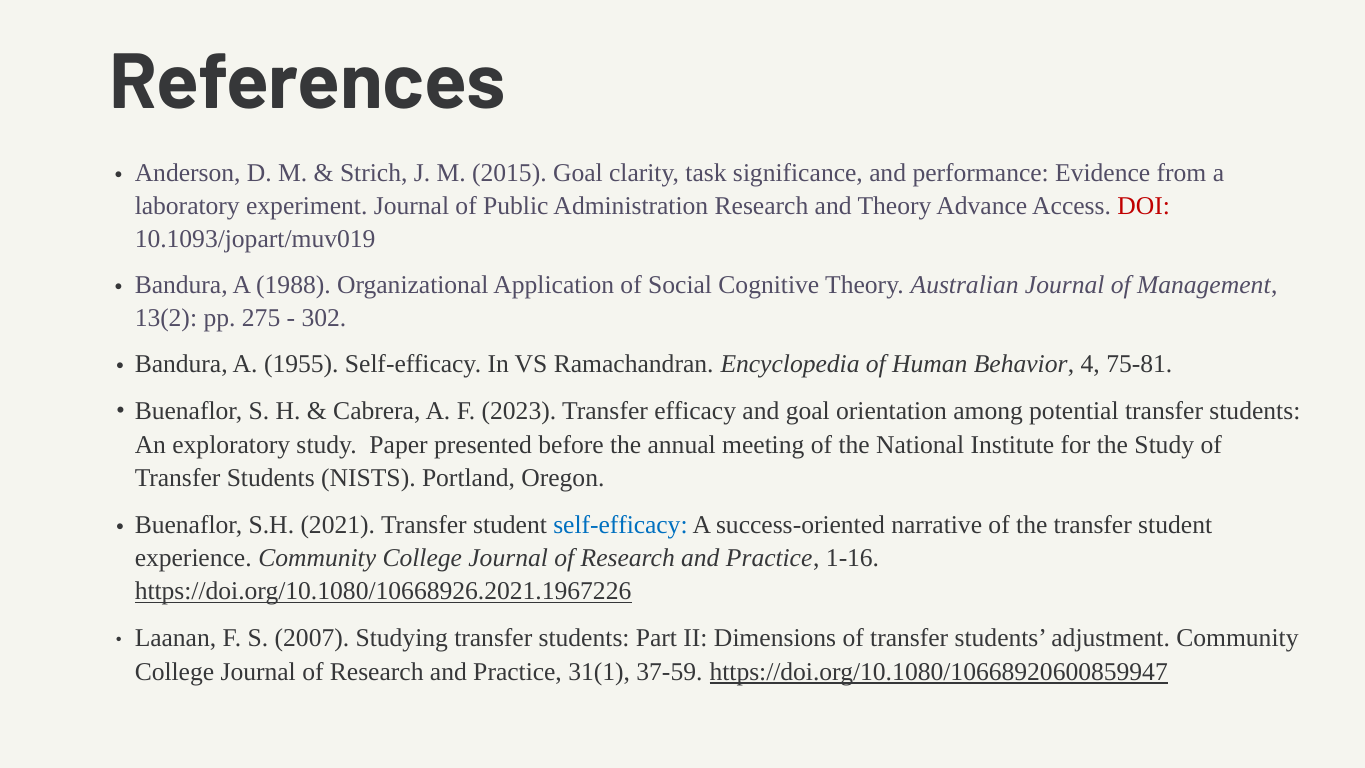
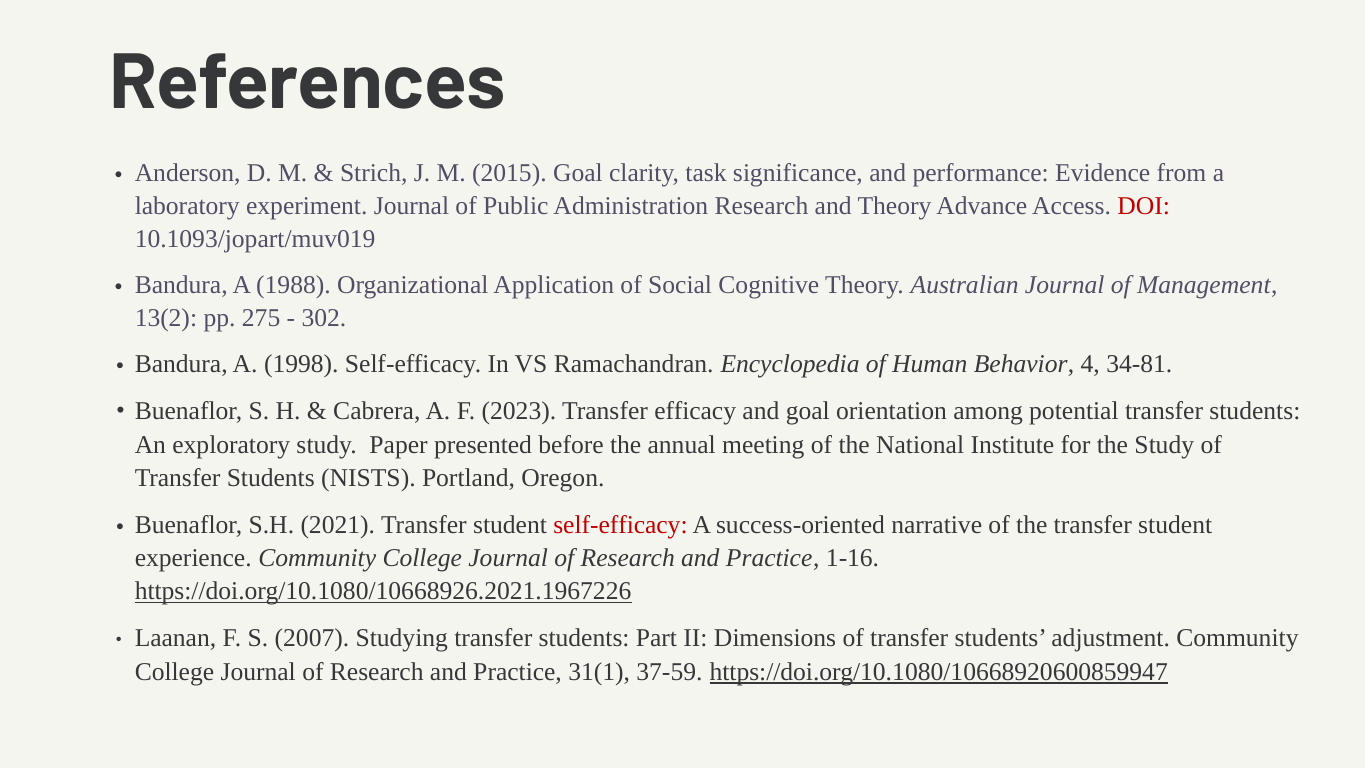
1955: 1955 -> 1998 (301, 364)
75-81: 75-81 -> 34-81 (1139, 364)
self-efficacy colour: blue -> red (620, 525)
